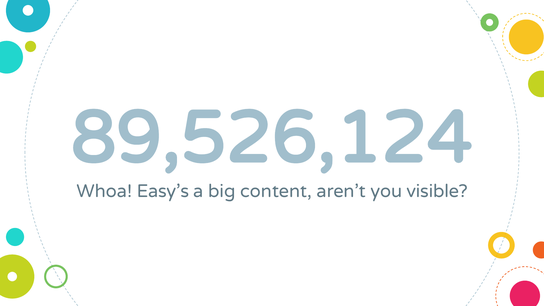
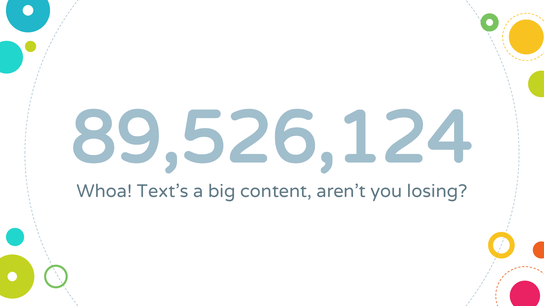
Easy’s: Easy’s -> Text’s (163, 191)
visible: visible -> losing (437, 191)
